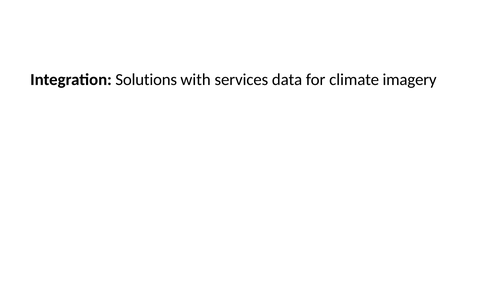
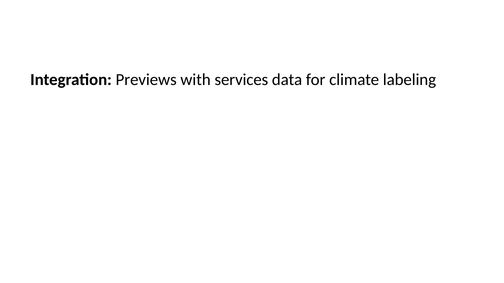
Solutions: Solutions -> Previews (146, 80)
imagery: imagery -> labeling (409, 80)
